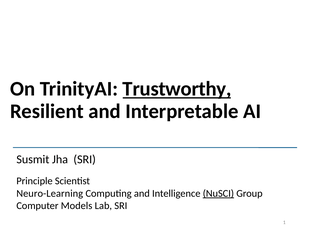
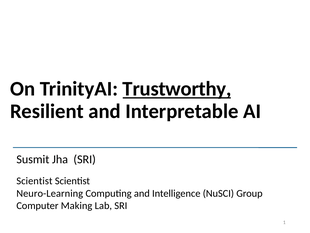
Principle: Principle -> Scientist (34, 181)
NuSCI underline: present -> none (218, 193)
Models: Models -> Making (77, 205)
